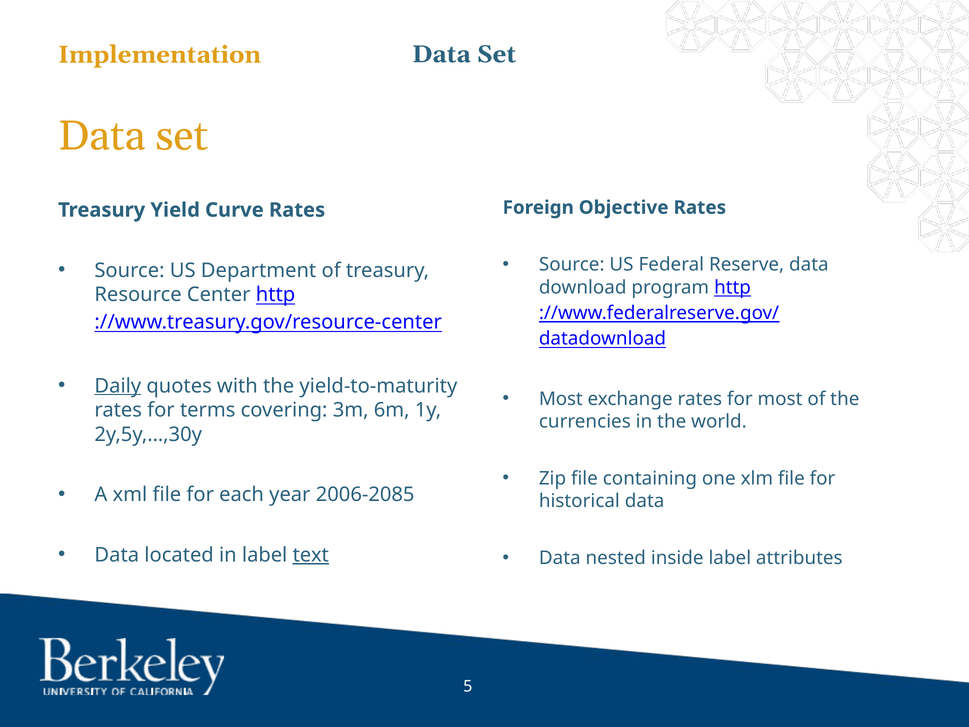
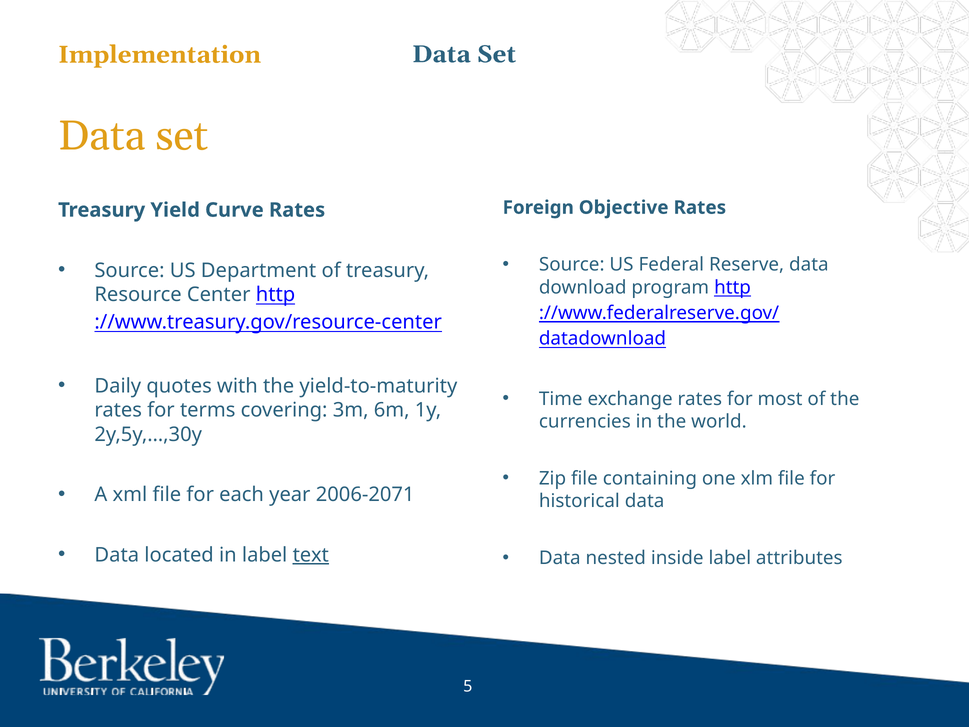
Daily underline: present -> none (118, 386)
Most: Most -> Time (561, 399)
2006-2085: 2006-2085 -> 2006-2071 (365, 495)
